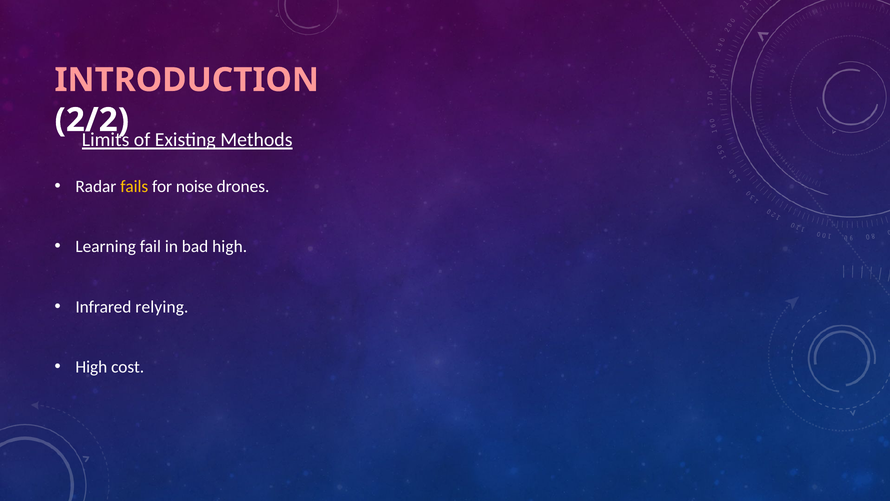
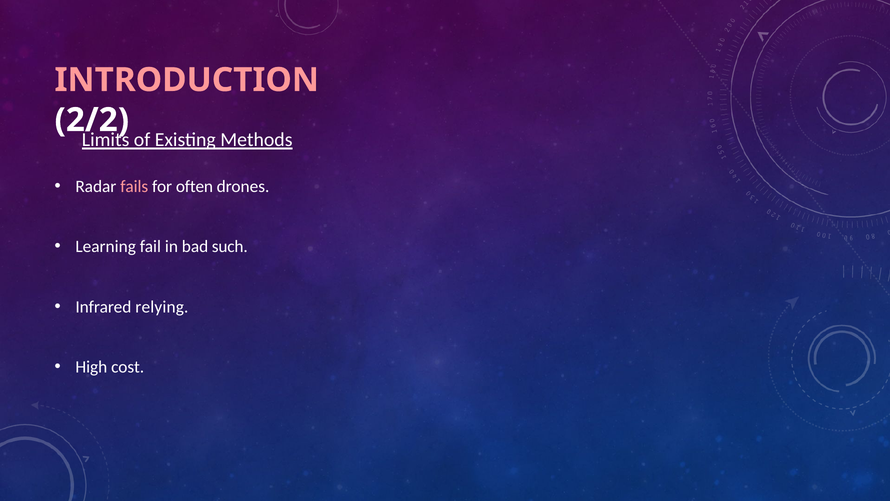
fails colour: yellow -> pink (134, 186)
noise: noise -> often (194, 186)
bad high: high -> such (230, 247)
